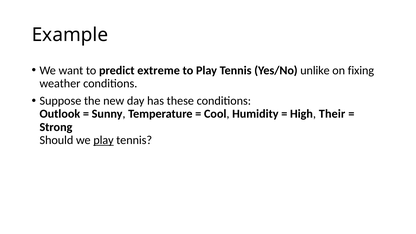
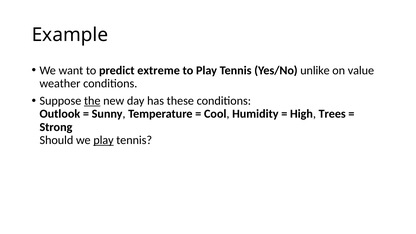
fixing: fixing -> value (361, 70)
the underline: none -> present (92, 101)
Their: Their -> Trees (332, 114)
